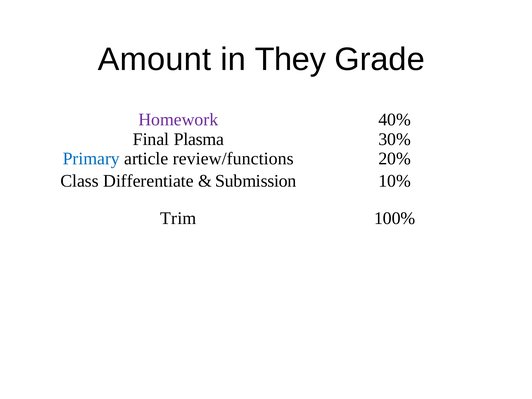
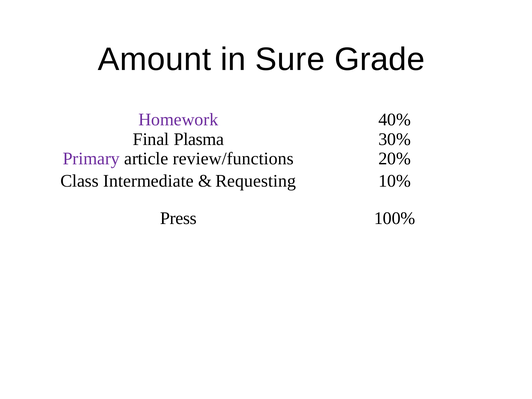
They: They -> Sure (290, 60)
Primary colour: blue -> purple (91, 159)
Differentiate: Differentiate -> Intermediate (148, 181)
Submission: Submission -> Requesting (256, 181)
Trim: Trim -> Press (178, 218)
